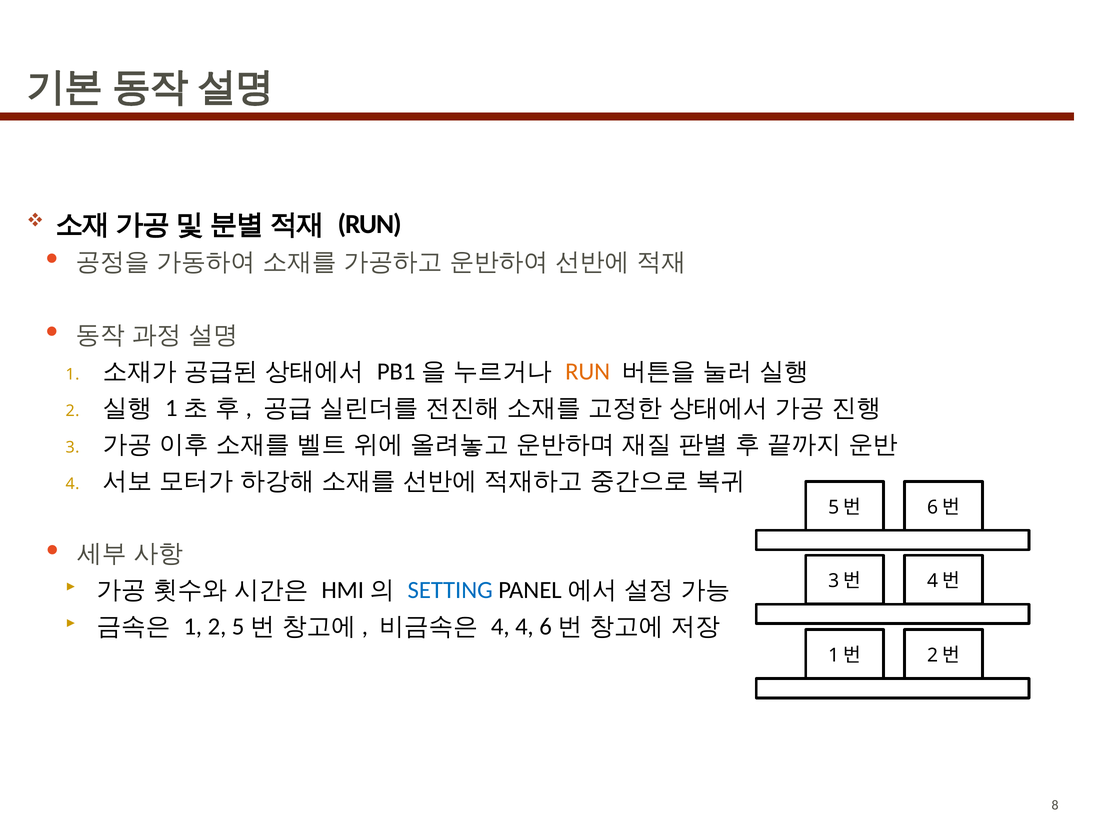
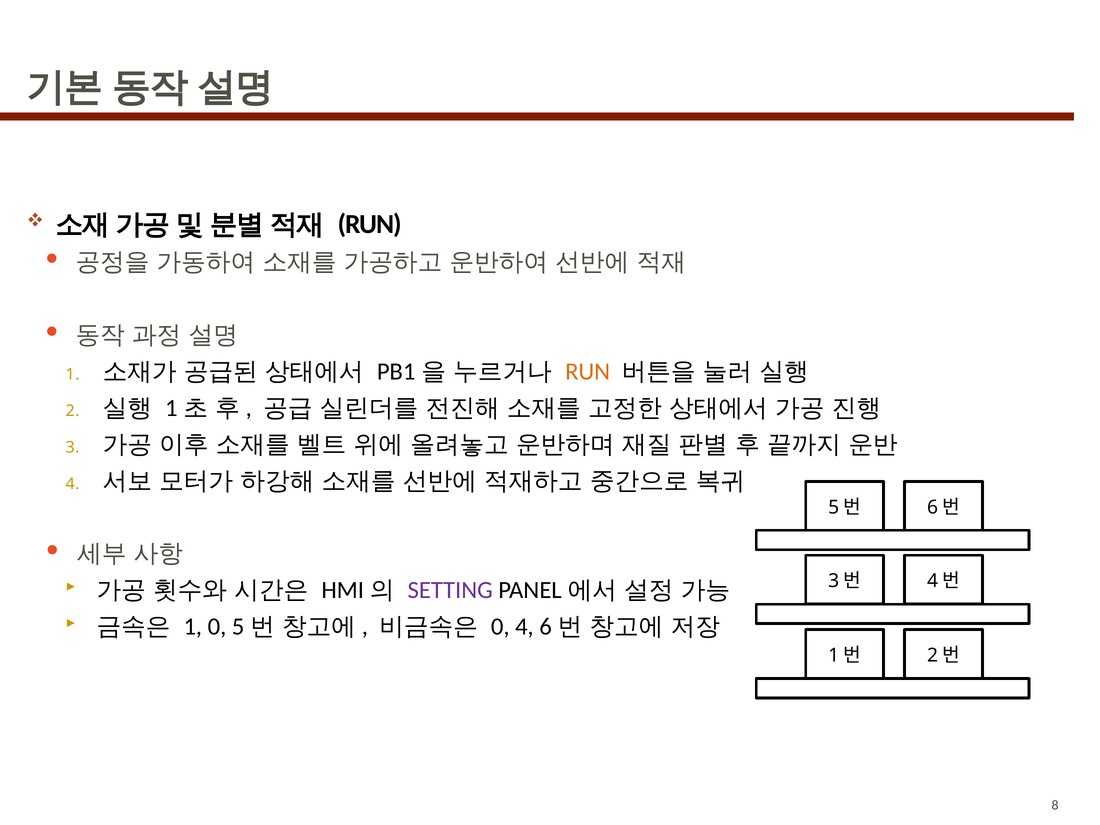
SETTING colour: blue -> purple (450, 590)
1 2: 2 -> 0 (217, 627)
4: 4 -> 0 (500, 627)
